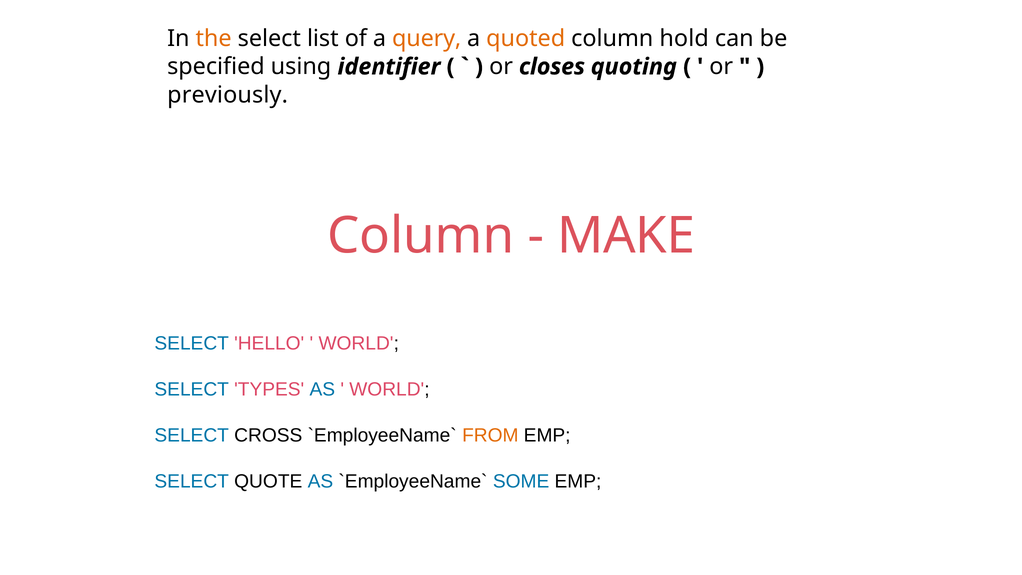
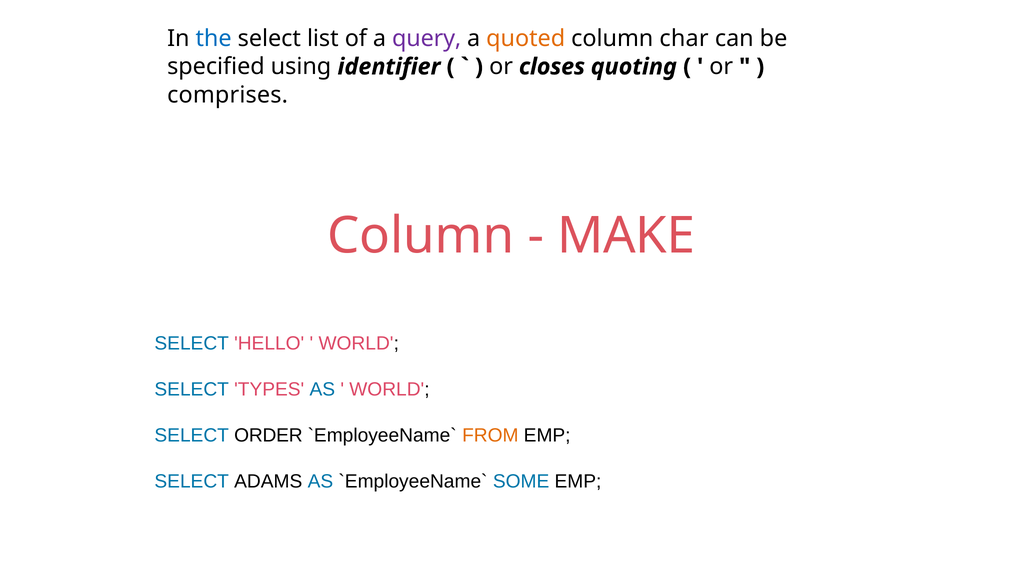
the colour: orange -> blue (214, 39)
query colour: orange -> purple (427, 39)
hold: hold -> char (684, 39)
previously: previously -> comprises (228, 95)
CROSS: CROSS -> ORDER (268, 435)
QUOTE: QUOTE -> ADAMS (268, 481)
